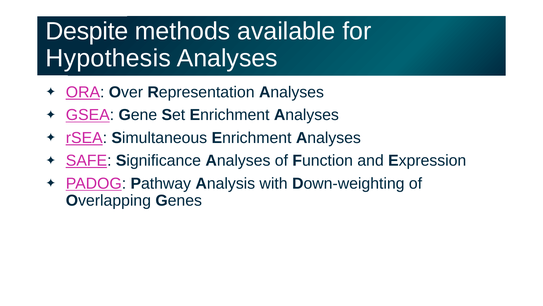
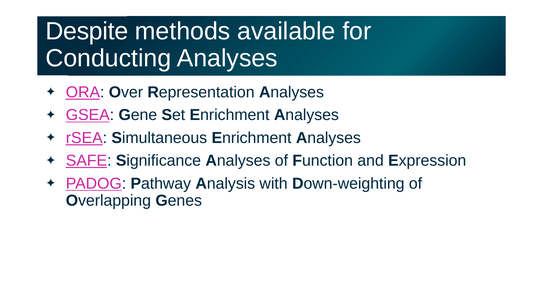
Hypothesis: Hypothesis -> Conducting (108, 58)
